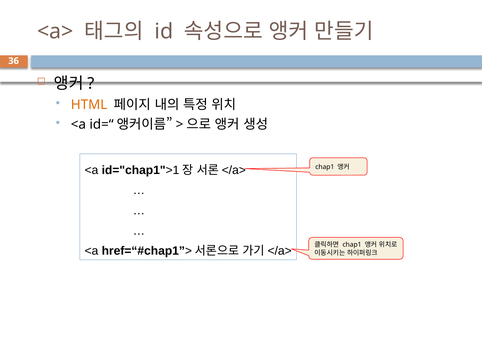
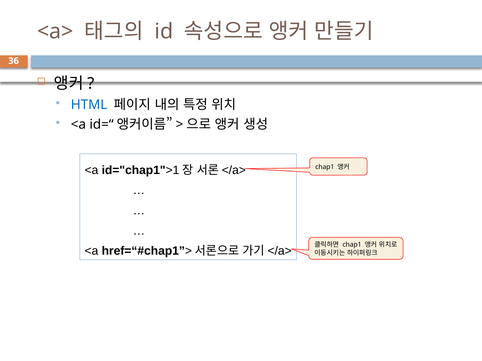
HTML colour: orange -> blue (89, 105)
